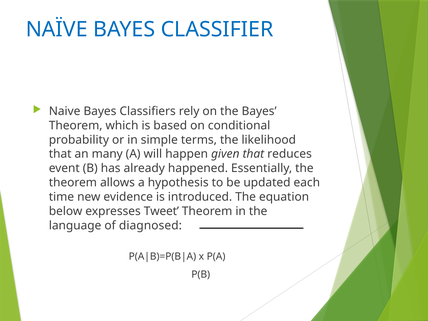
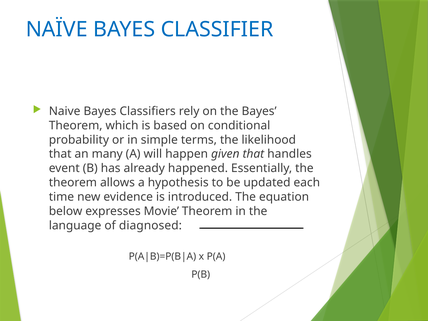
reduces: reduces -> handles (290, 154)
Tweet: Tweet -> Movie (161, 211)
